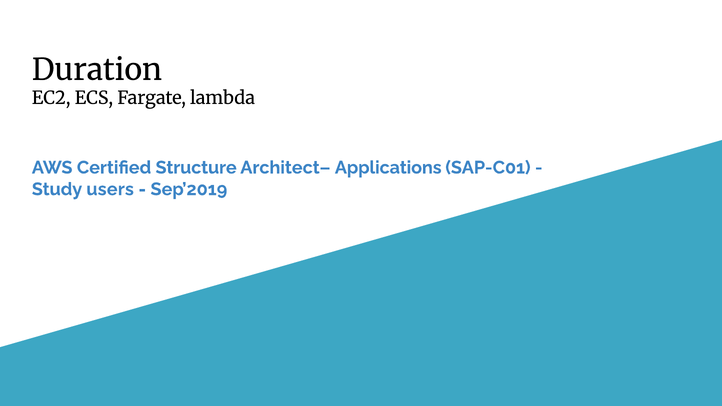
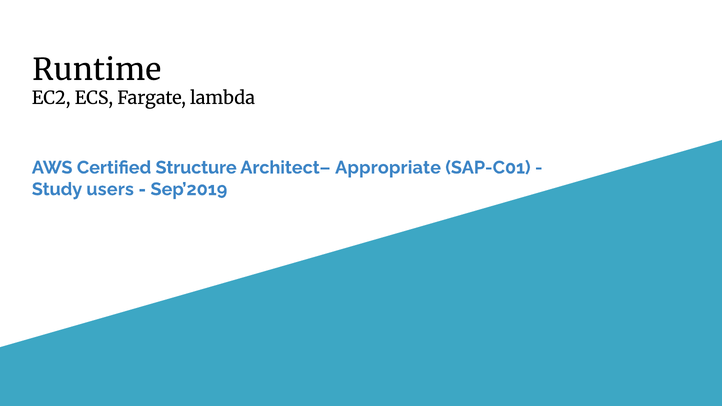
Duration: Duration -> Runtime (97, 70)
Applications: Applications -> Appropriate (388, 168)
